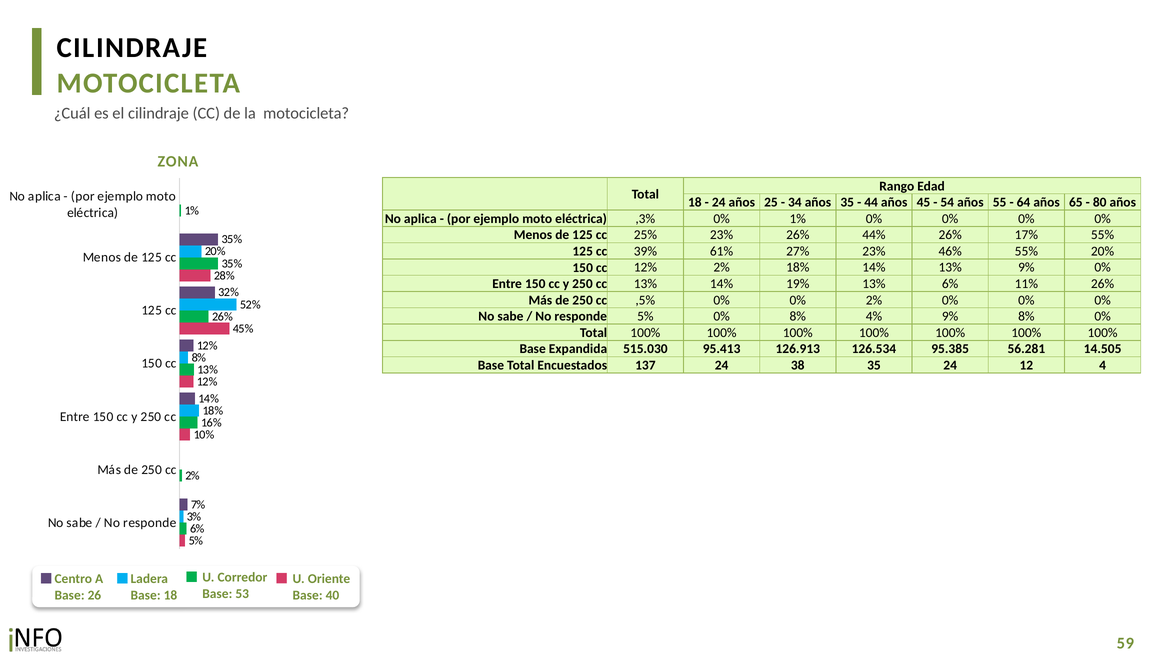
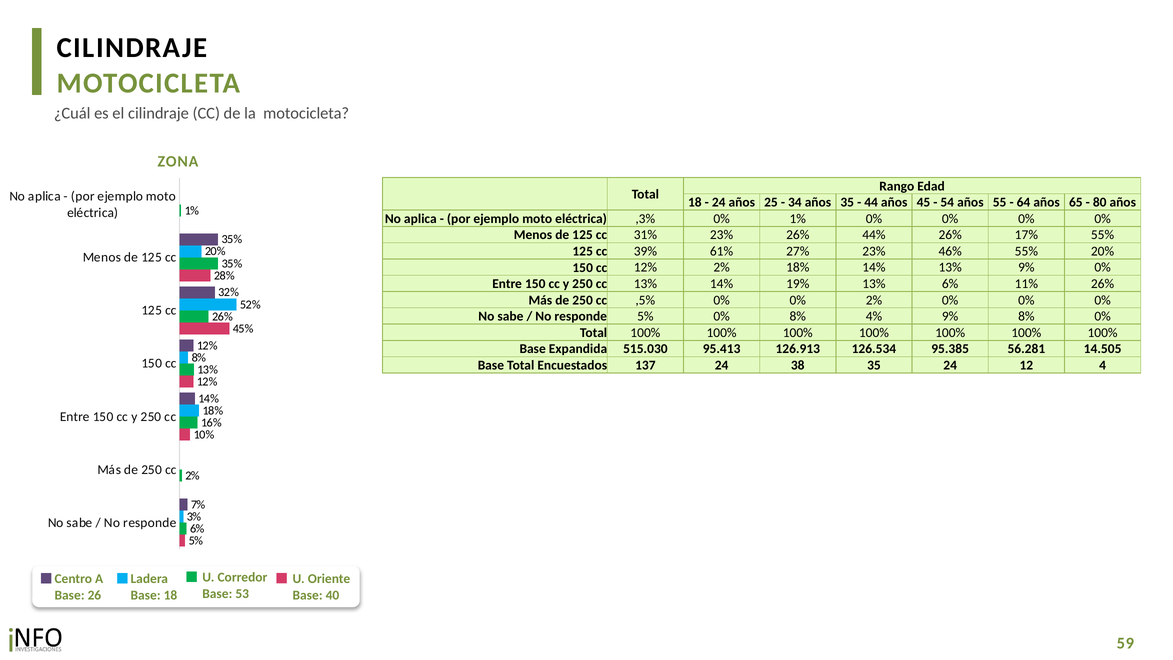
25%: 25% -> 31% (645, 235)
